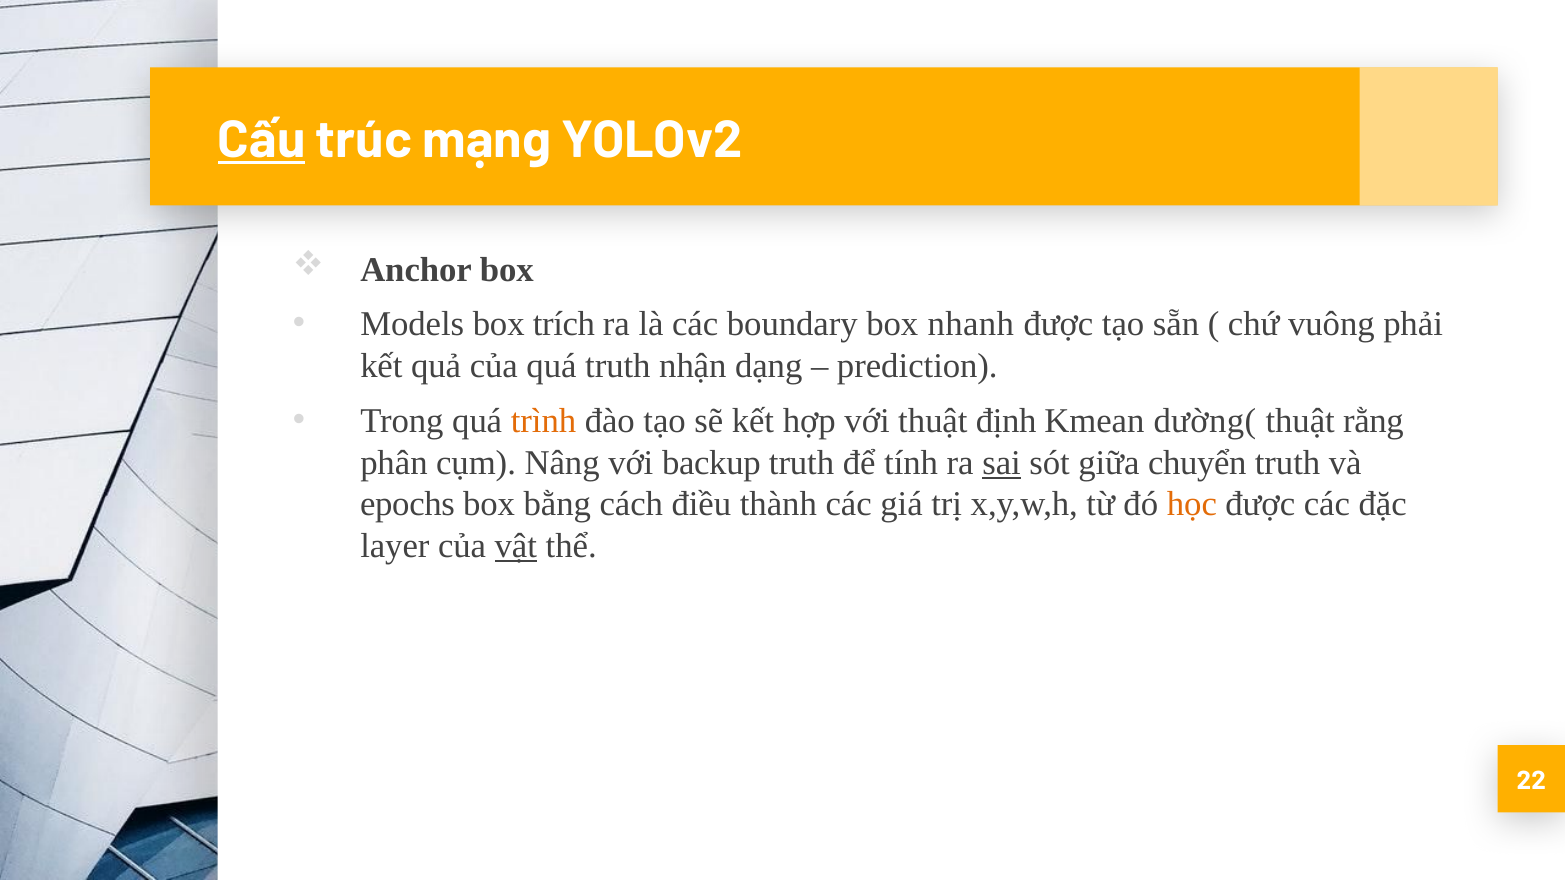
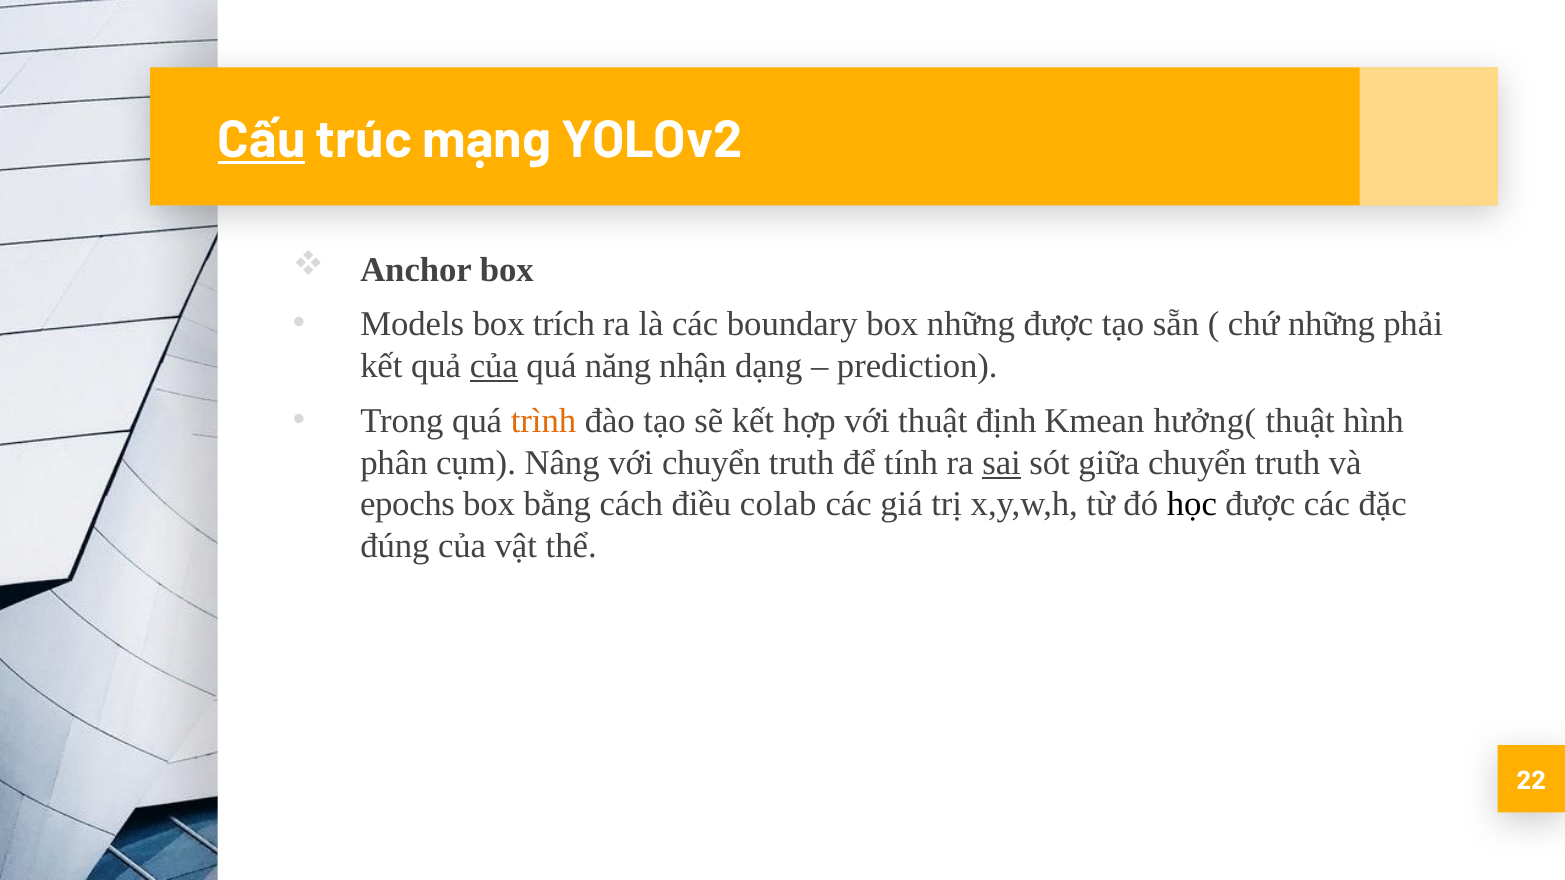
box nhanh: nhanh -> những (971, 325)
chứ vuông: vuông -> những (1332, 325)
của underline: none -> present (494, 366)
quá truth: truth -> năng (618, 366)
dường(: dường( -> hưởng( (1205, 421)
rằng: rằng -> hình (1373, 421)
với backup: backup -> chuyển (711, 463)
thành: thành -> colab (778, 505)
học colour: orange -> black (1192, 505)
layer: layer -> đúng (395, 546)
vật underline: present -> none (516, 546)
